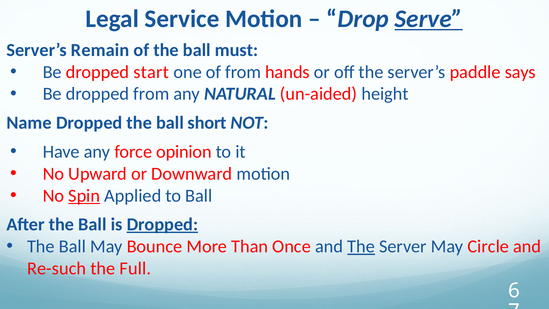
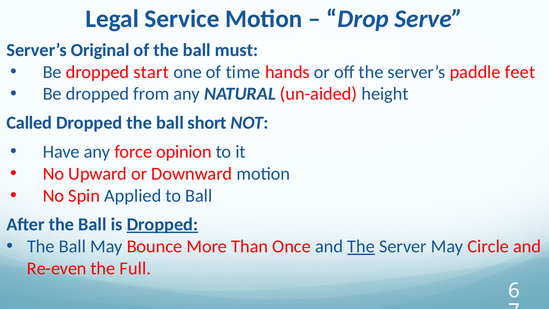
Serve underline: present -> none (429, 19)
Remain: Remain -> Original (100, 50)
of from: from -> time (243, 72)
says: says -> feet (520, 72)
Name: Name -> Called (29, 123)
Spin underline: present -> none (84, 196)
Re-such: Re-such -> Re-even (57, 268)
